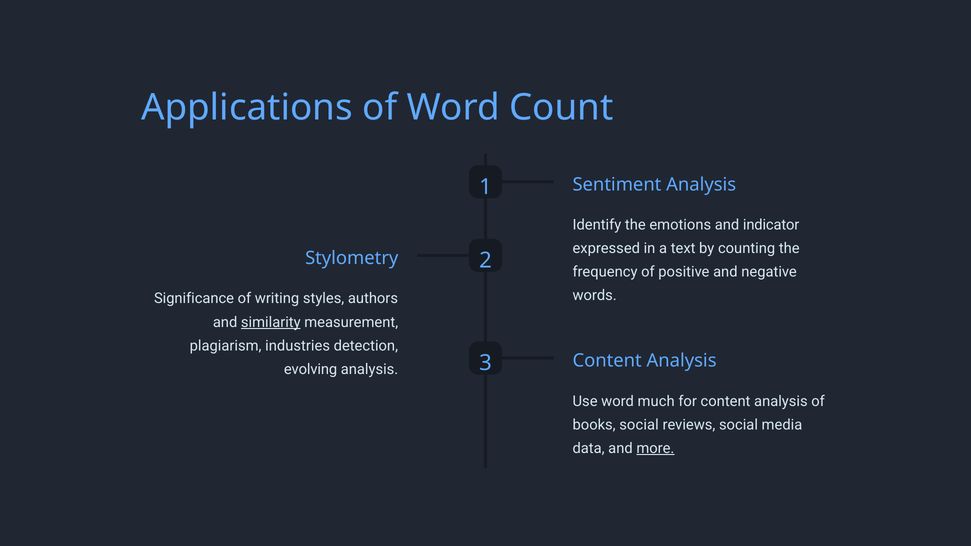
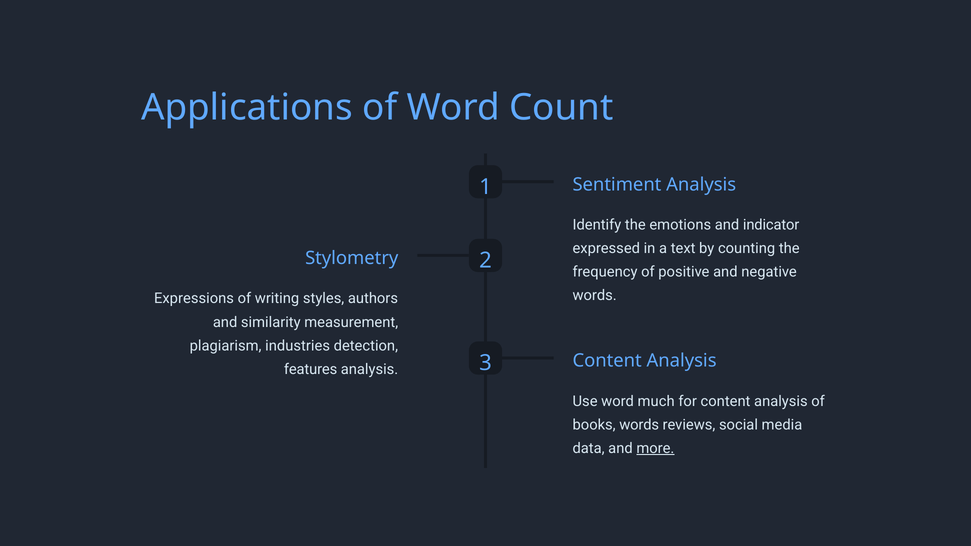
Significance: Significance -> Expressions (194, 299)
similarity underline: present -> none (271, 322)
evolving: evolving -> features (311, 369)
books social: social -> words (639, 425)
